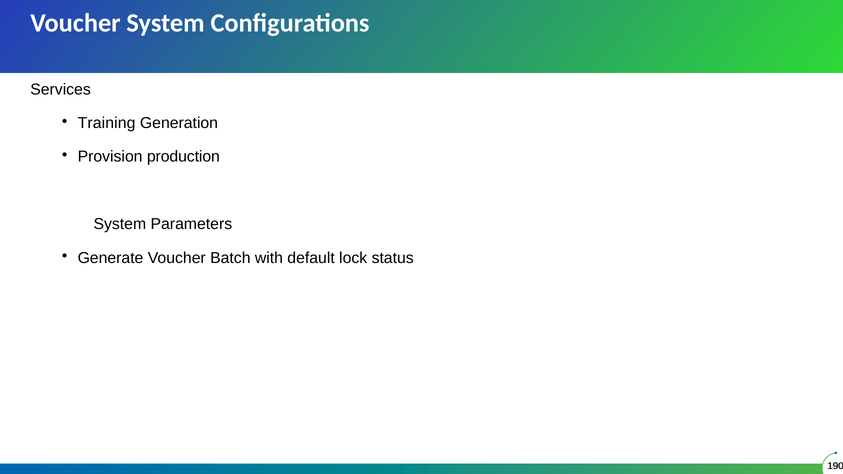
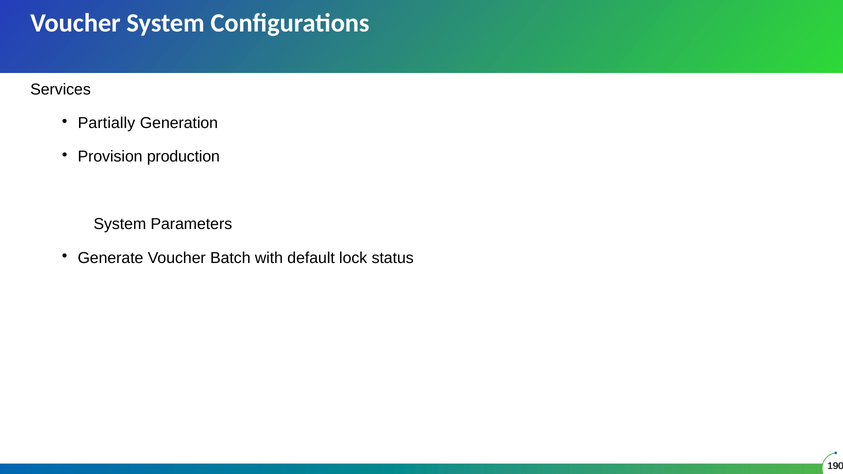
Training: Training -> Partially (107, 123)
